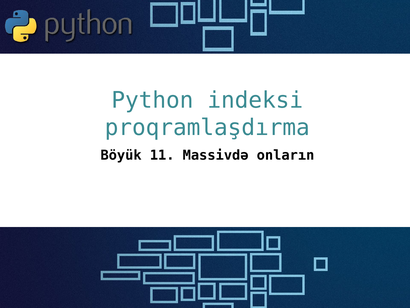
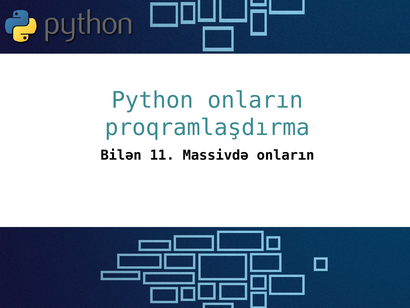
Python indeksi: indeksi -> onların (255, 100)
Böyük: Böyük -> Bilən (121, 155)
